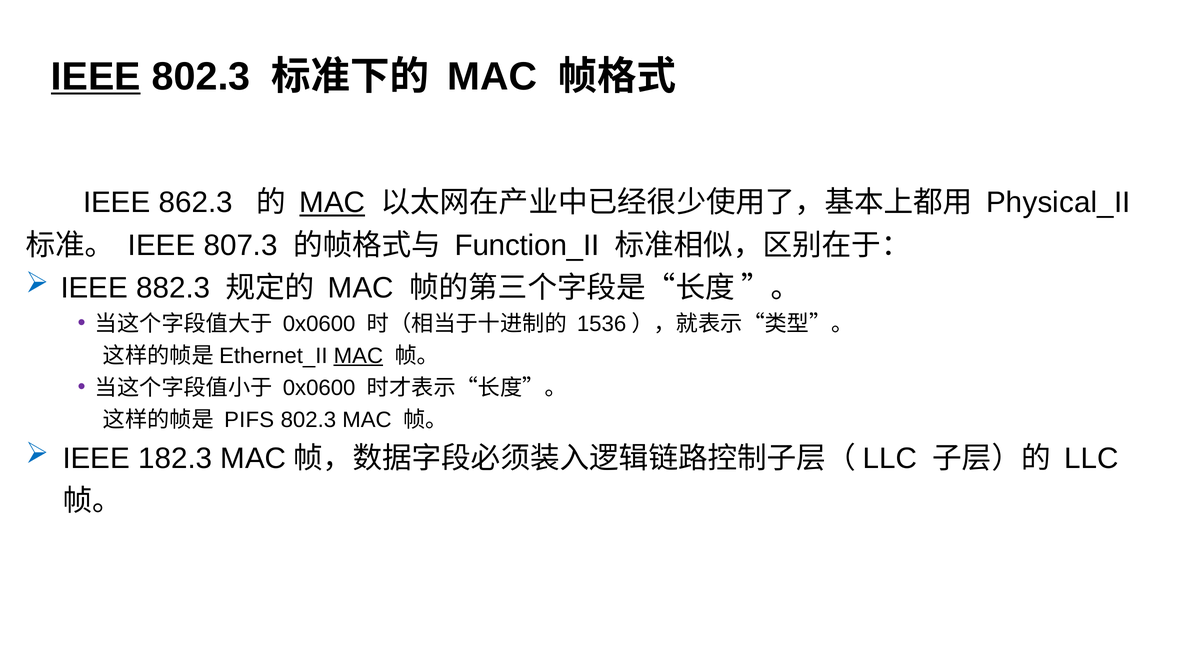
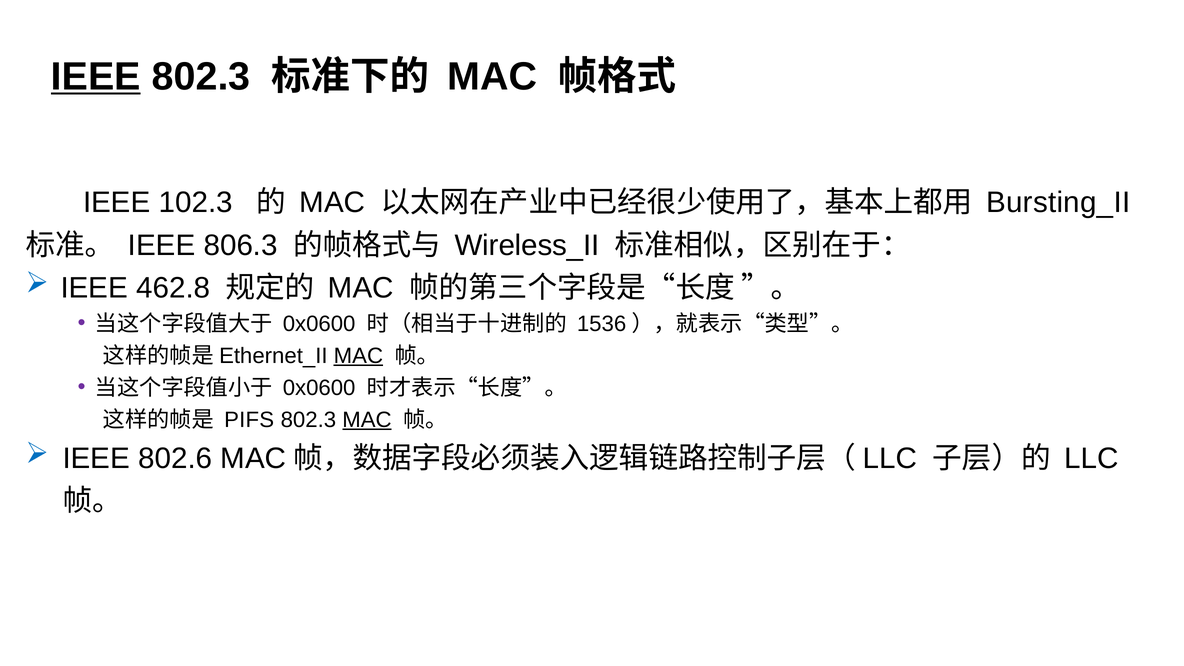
862.3: 862.3 -> 102.3 (196, 203)
MAC underline: present -> none (332, 203)
Physical_II: Physical_II -> Bursting_II (1058, 203)
807.3: 807.3 -> 806.3 (241, 245)
Function_II: Function_II -> Wireless_II (527, 245)
882.3: 882.3 -> 462.8 (173, 288)
MAC underline: none -> present (367, 420)
182.3: 182.3 -> 802.6 (175, 458)
